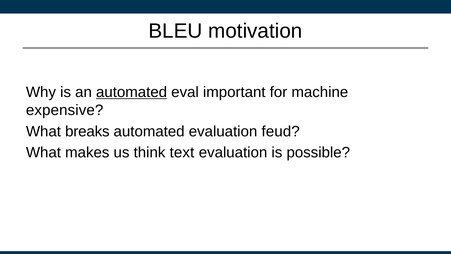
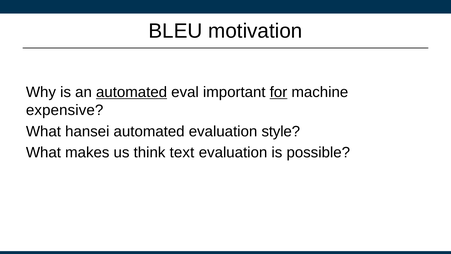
for underline: none -> present (279, 92)
breaks: breaks -> hansei (87, 131)
feud: feud -> style (281, 131)
